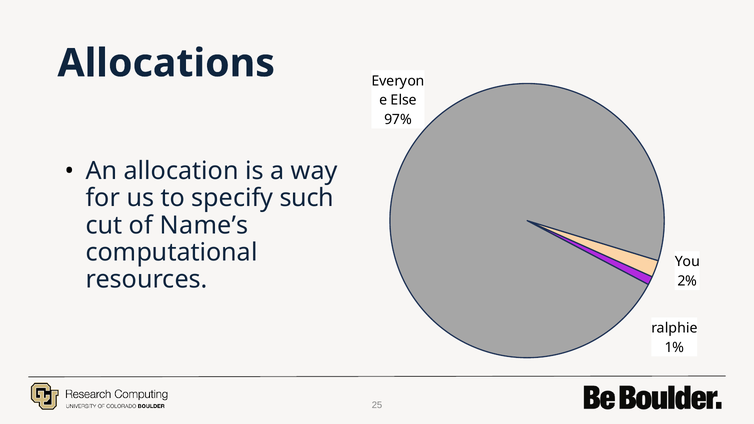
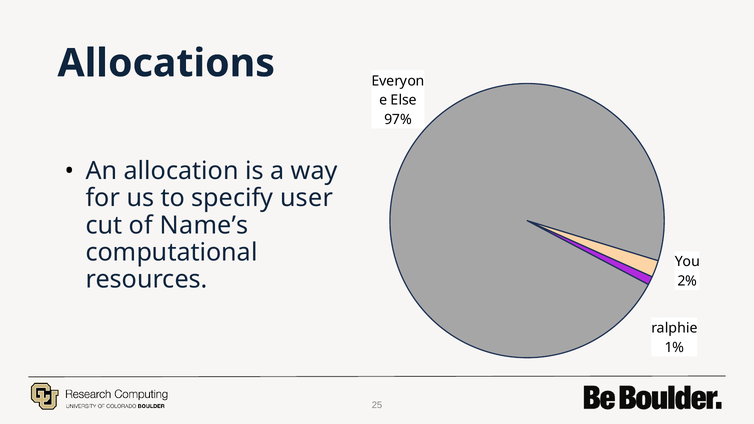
such: such -> user (306, 198)
